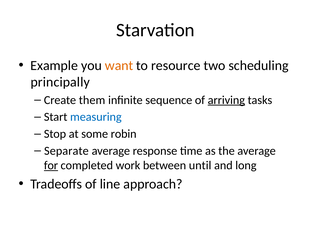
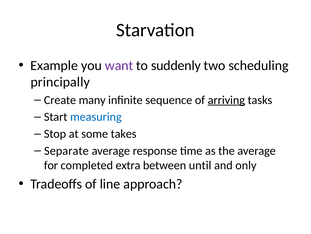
want colour: orange -> purple (119, 65)
resource: resource -> suddenly (176, 65)
them: them -> many (92, 100)
robin: robin -> takes (124, 134)
for underline: present -> none (51, 165)
work: work -> extra (128, 165)
long: long -> only (246, 165)
